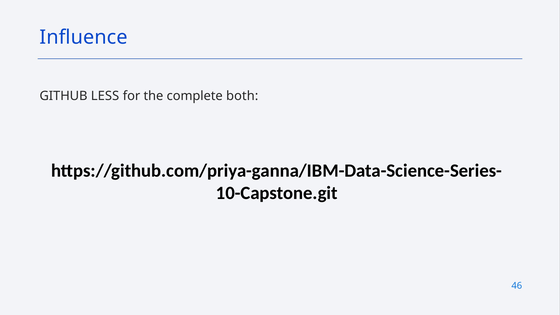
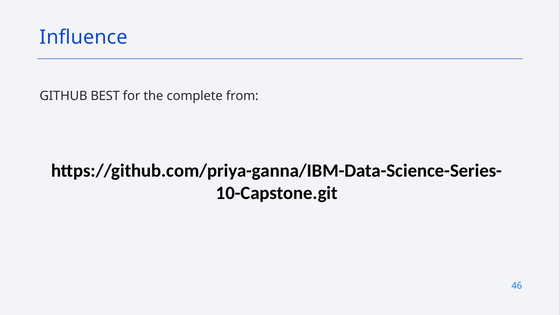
LESS: LESS -> BEST (105, 96)
both: both -> from (242, 96)
